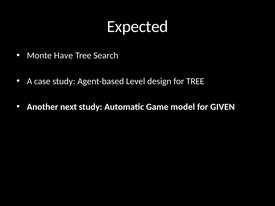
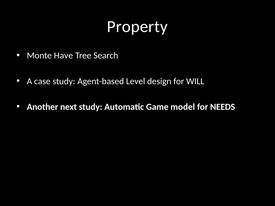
Expected: Expected -> Property (137, 27)
for TREE: TREE -> WILL (195, 81)
GIVEN: GIVEN -> NEEDS (223, 107)
